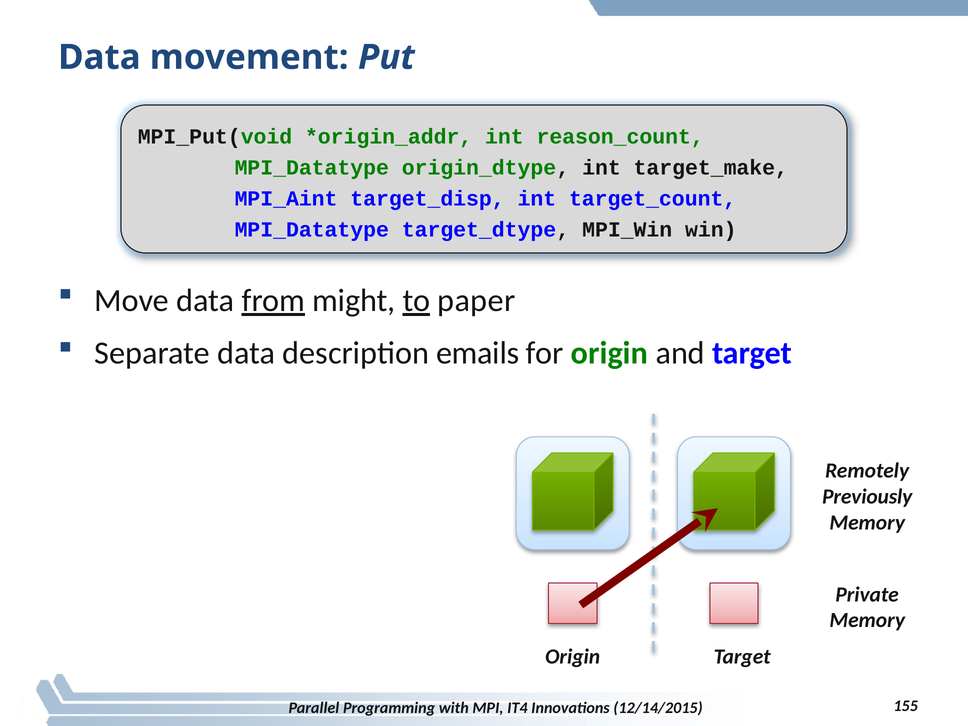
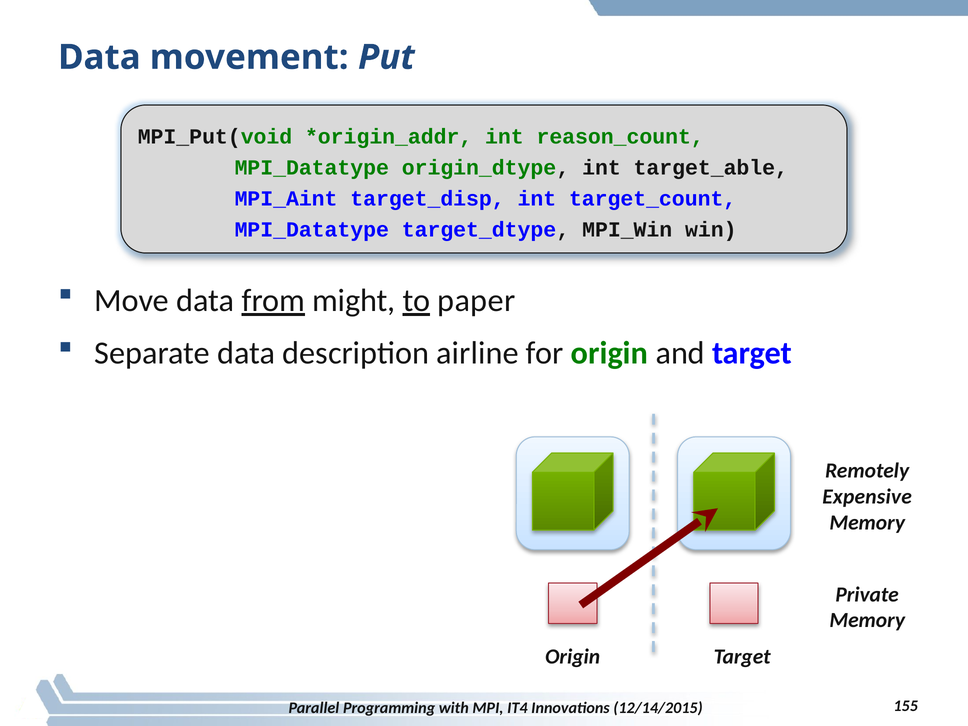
target_make: target_make -> target_able (711, 168)
emails: emails -> airline (477, 353)
Previously: Previously -> Expensive (867, 497)
